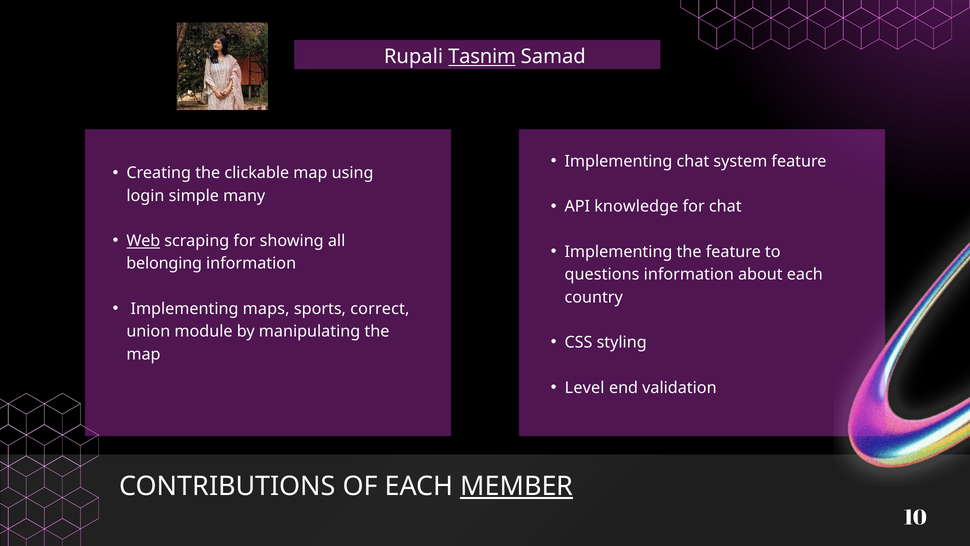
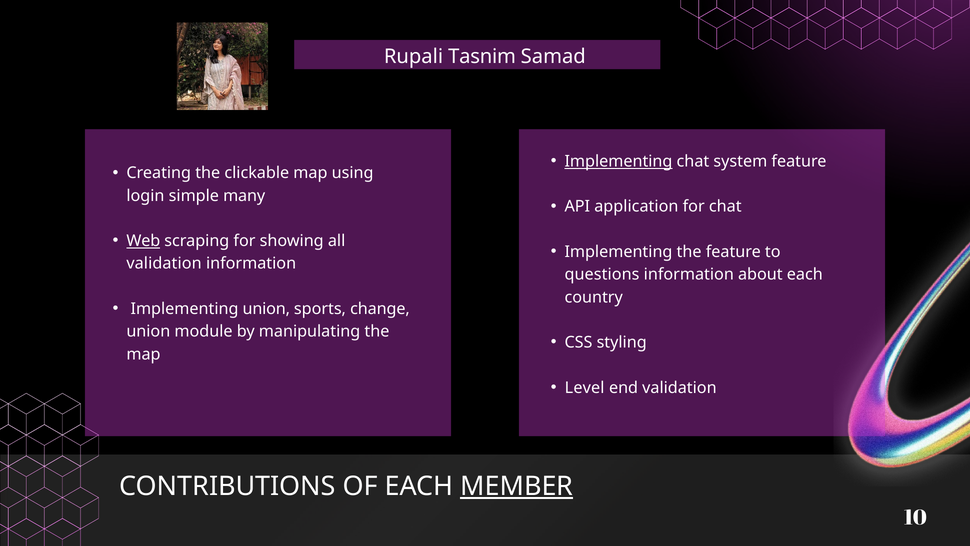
Tasnim underline: present -> none (482, 57)
Implementing underline: none -> present (618, 161)
knowledge: knowledge -> application (636, 206)
belonging: belonging -> validation (164, 263)
Implementing maps: maps -> union (266, 309)
correct: correct -> change (380, 309)
